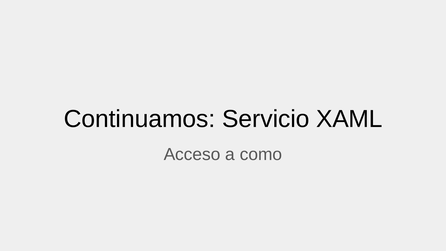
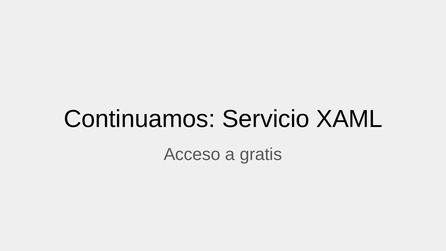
como: como -> gratis (261, 154)
